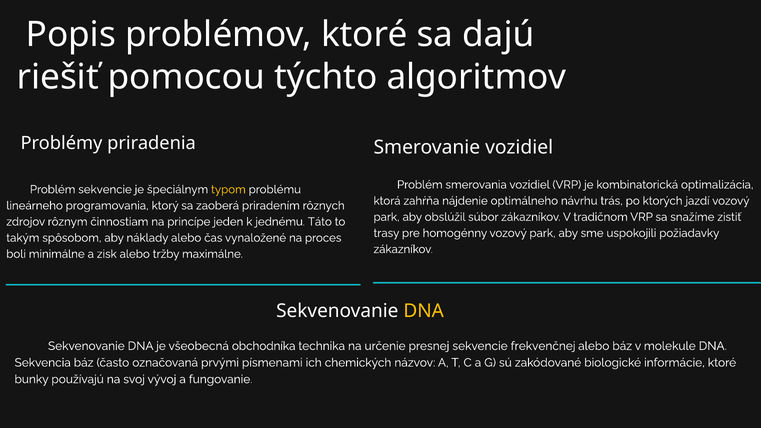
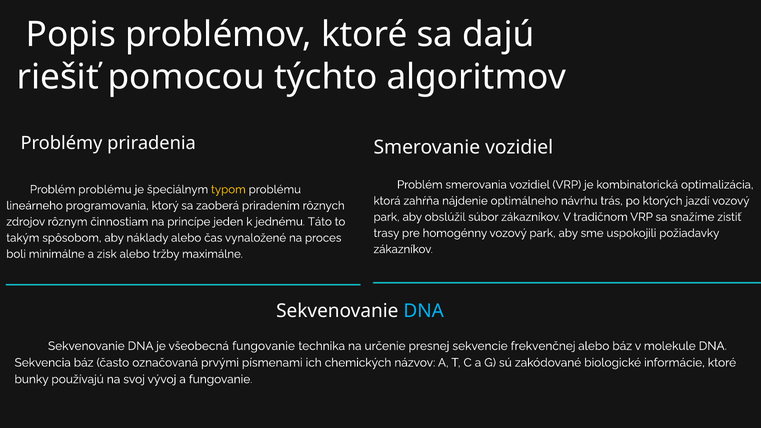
Problém sekvencie: sekvencie -> problému (105, 189)
DNA colour: yellow -> light blue (424, 311)
všeobecná obchodníka: obchodníka -> fungovanie (264, 346)
